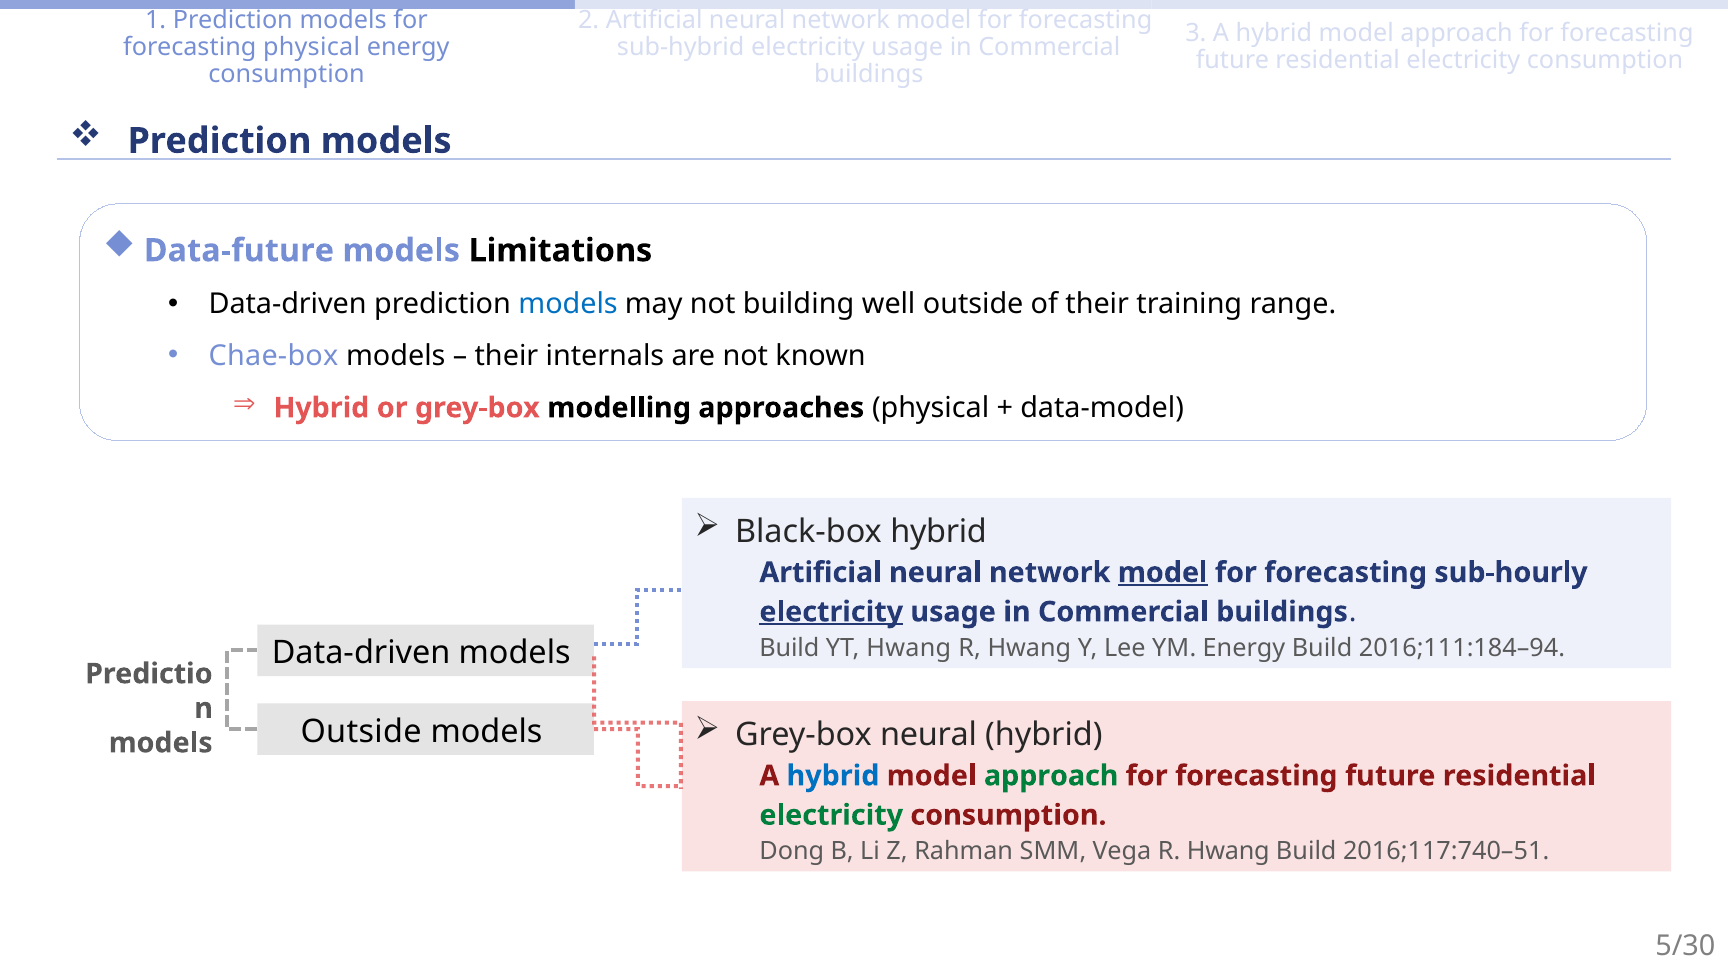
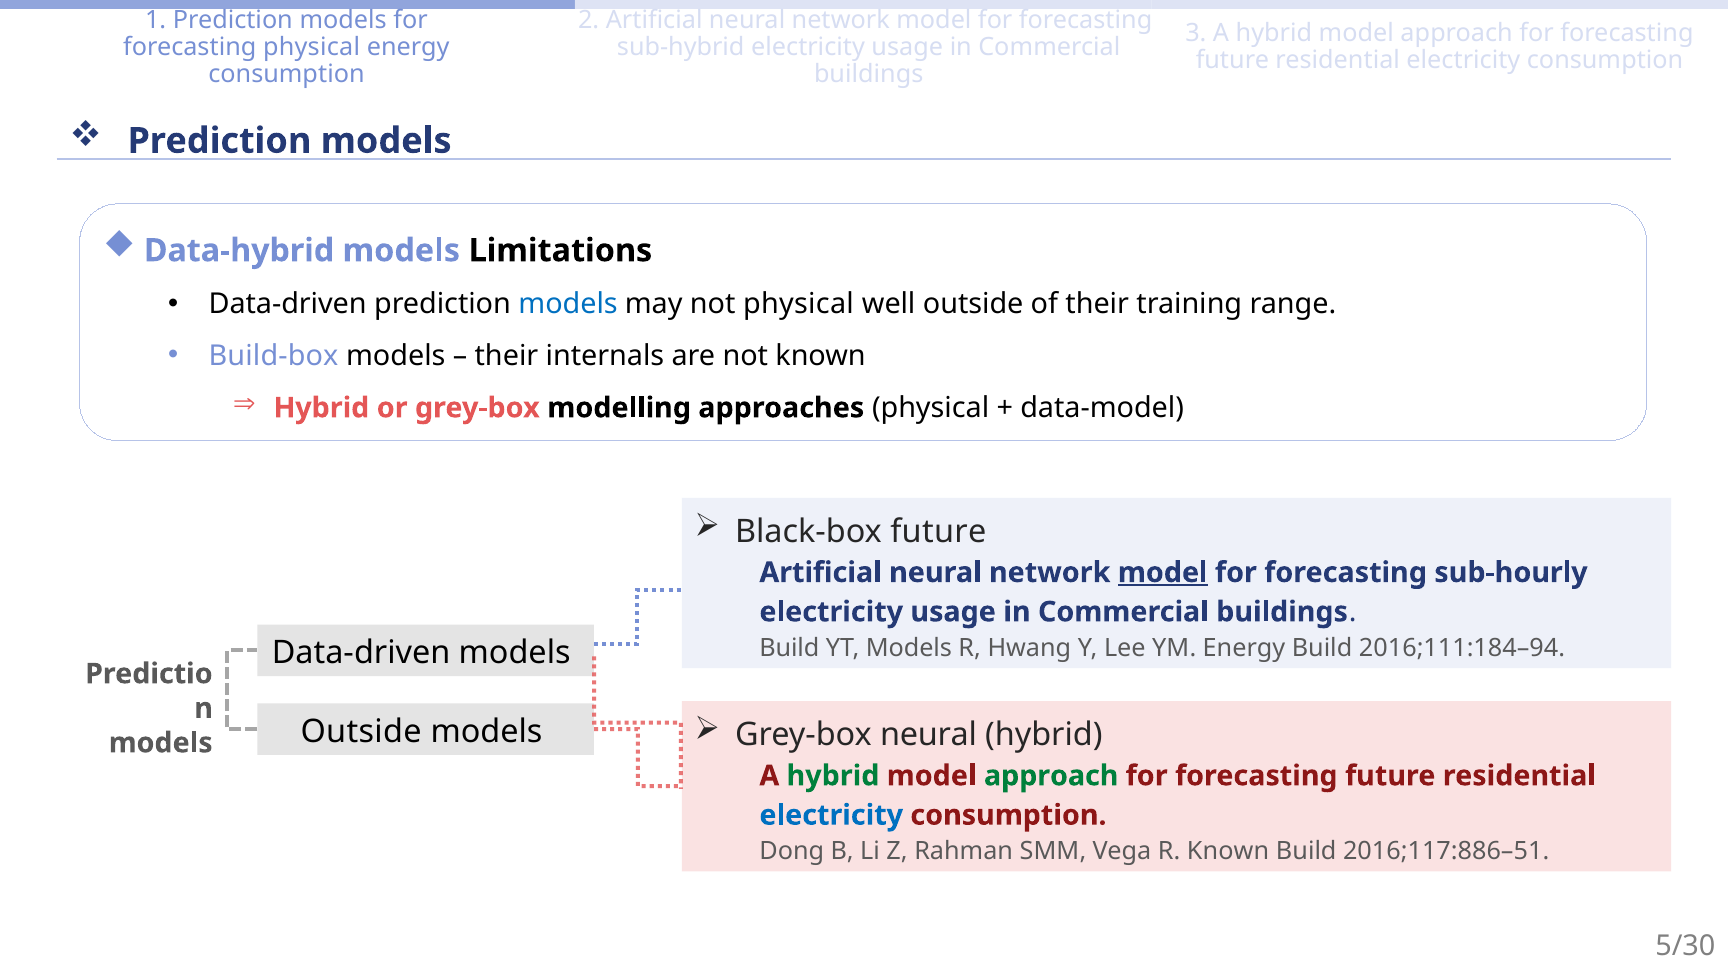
Data-future: Data-future -> Data-hybrid (239, 251)
not building: building -> physical (798, 304)
Chae-box: Chae-box -> Build-box (274, 356)
Black-box hybrid: hybrid -> future (938, 531)
electricity underline: present -> none (831, 612)
YT Hwang: Hwang -> Models (909, 648)
hybrid colour: blue -> green (833, 776)
electricity colour: green -> blue (831, 815)
Vega R Hwang: Hwang -> Known (1228, 852)
2016;117:740–51: 2016;117:740–51 -> 2016;117:886–51 (1446, 852)
